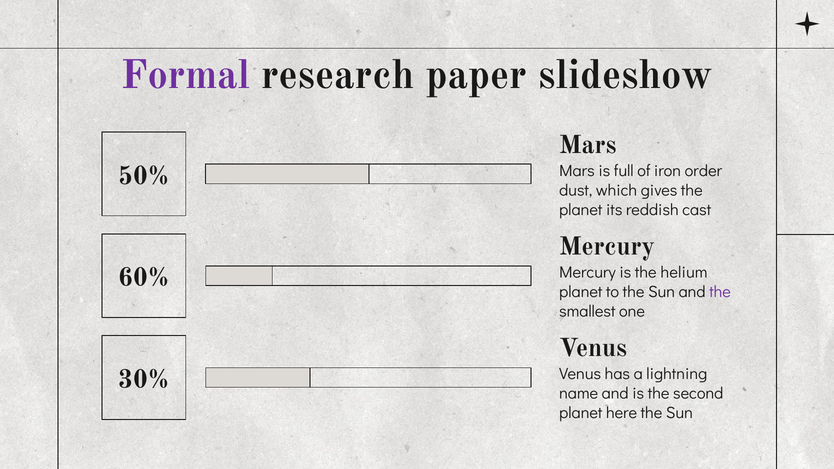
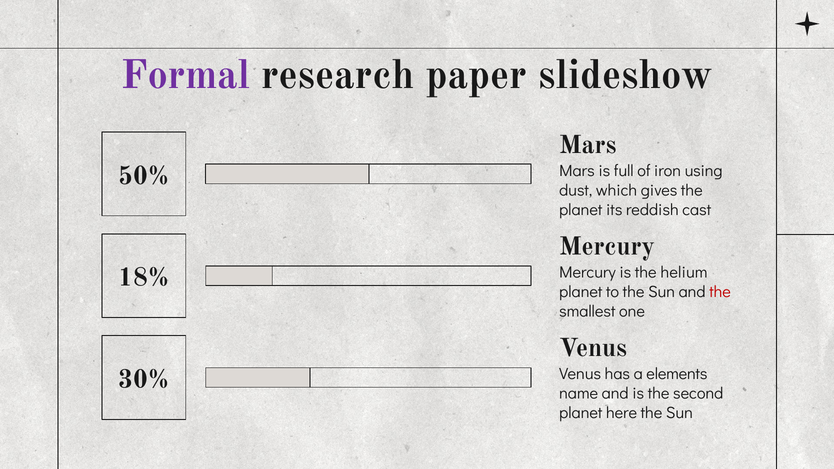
order: order -> using (704, 171)
60%: 60% -> 18% (144, 278)
the colour: purple -> red (720, 292)
lightning: lightning -> elements (677, 374)
